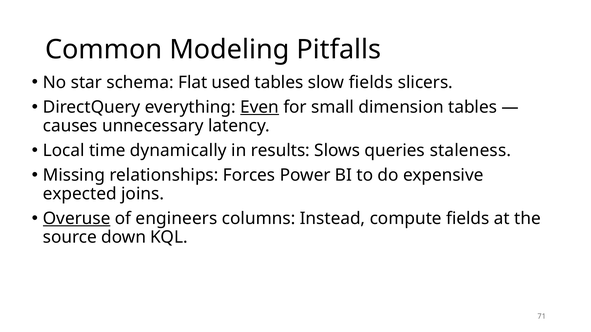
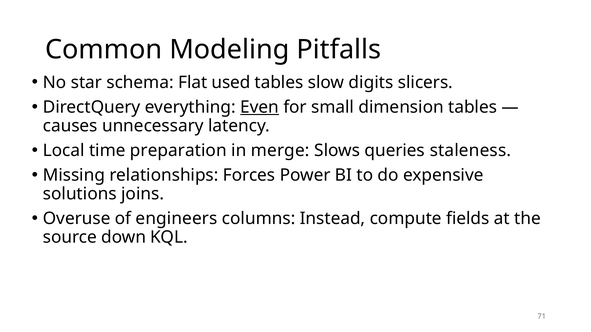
slow fields: fields -> digits (371, 82)
dynamically: dynamically -> preparation (178, 151)
results: results -> merge (280, 151)
expected: expected -> solutions (80, 194)
Overuse underline: present -> none (77, 219)
